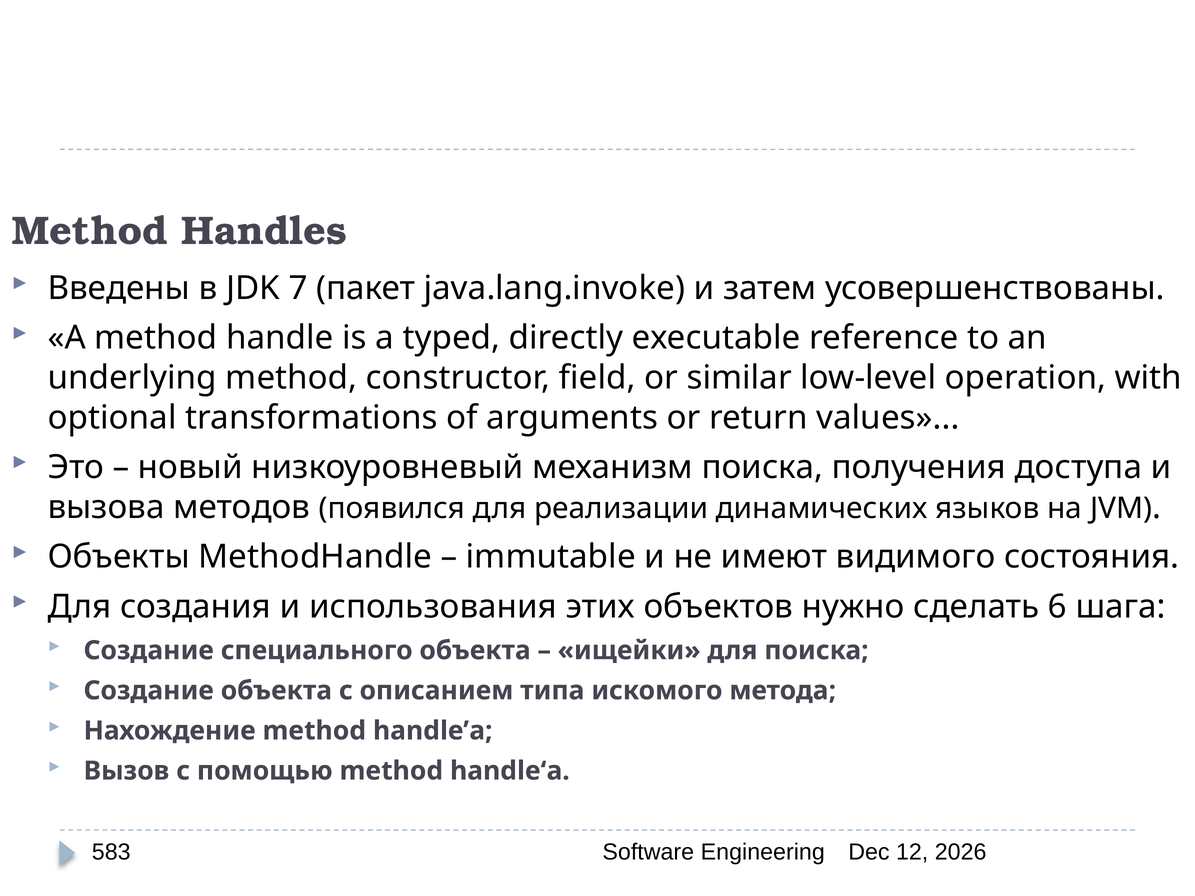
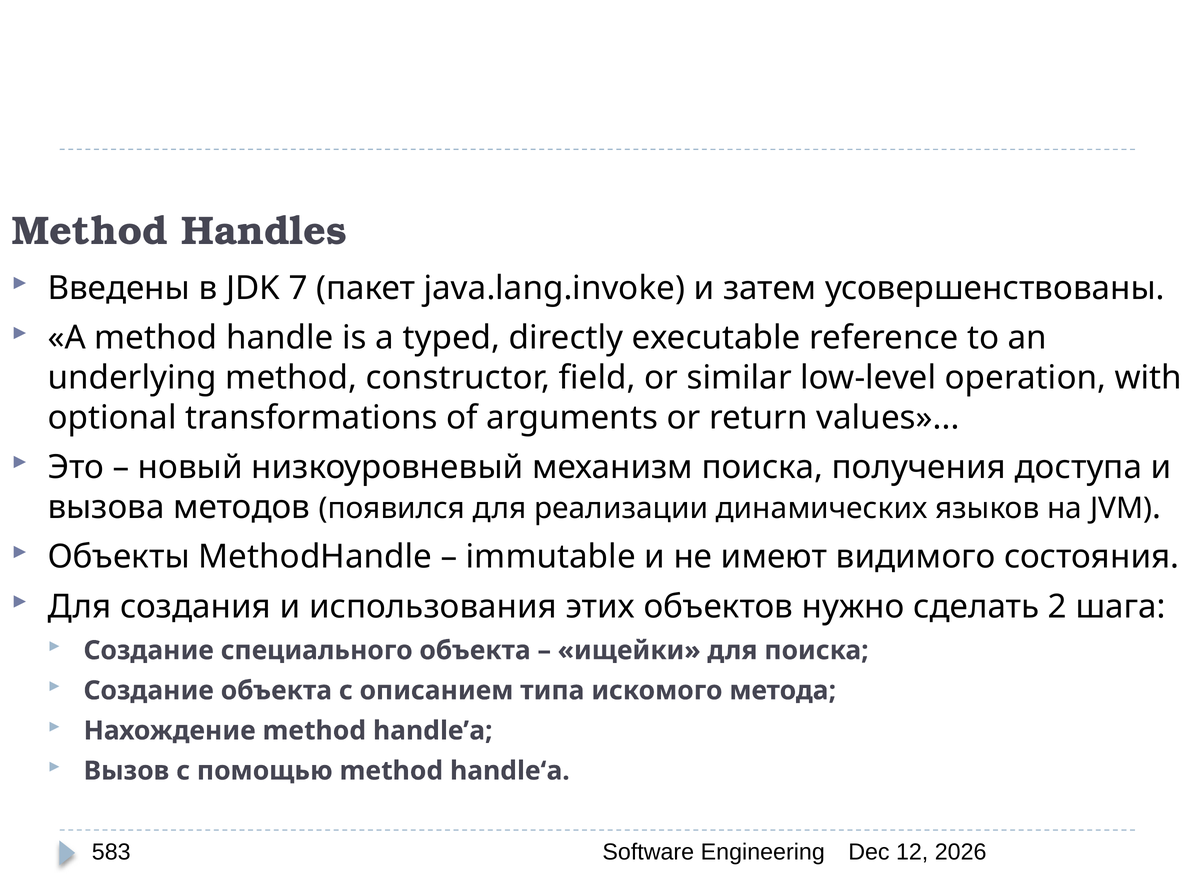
6: 6 -> 2 (1057, 607)
